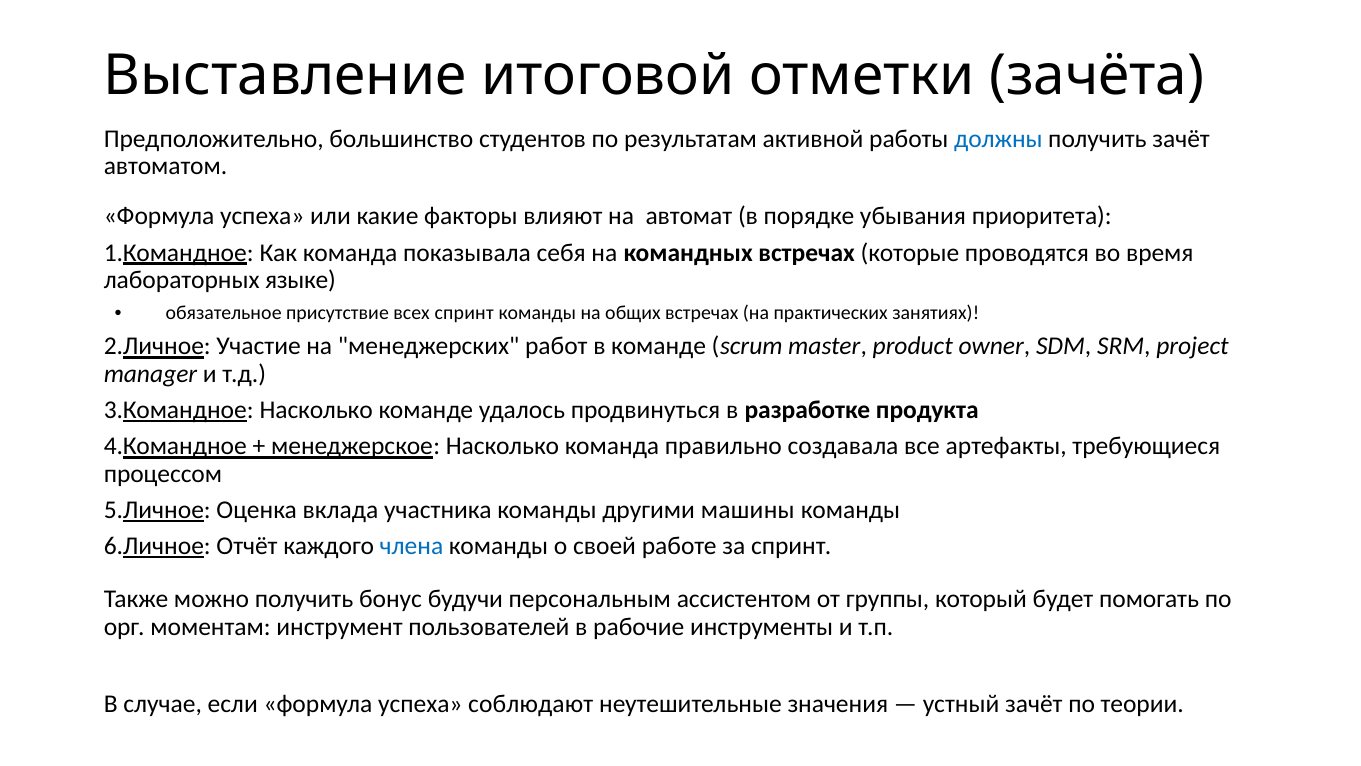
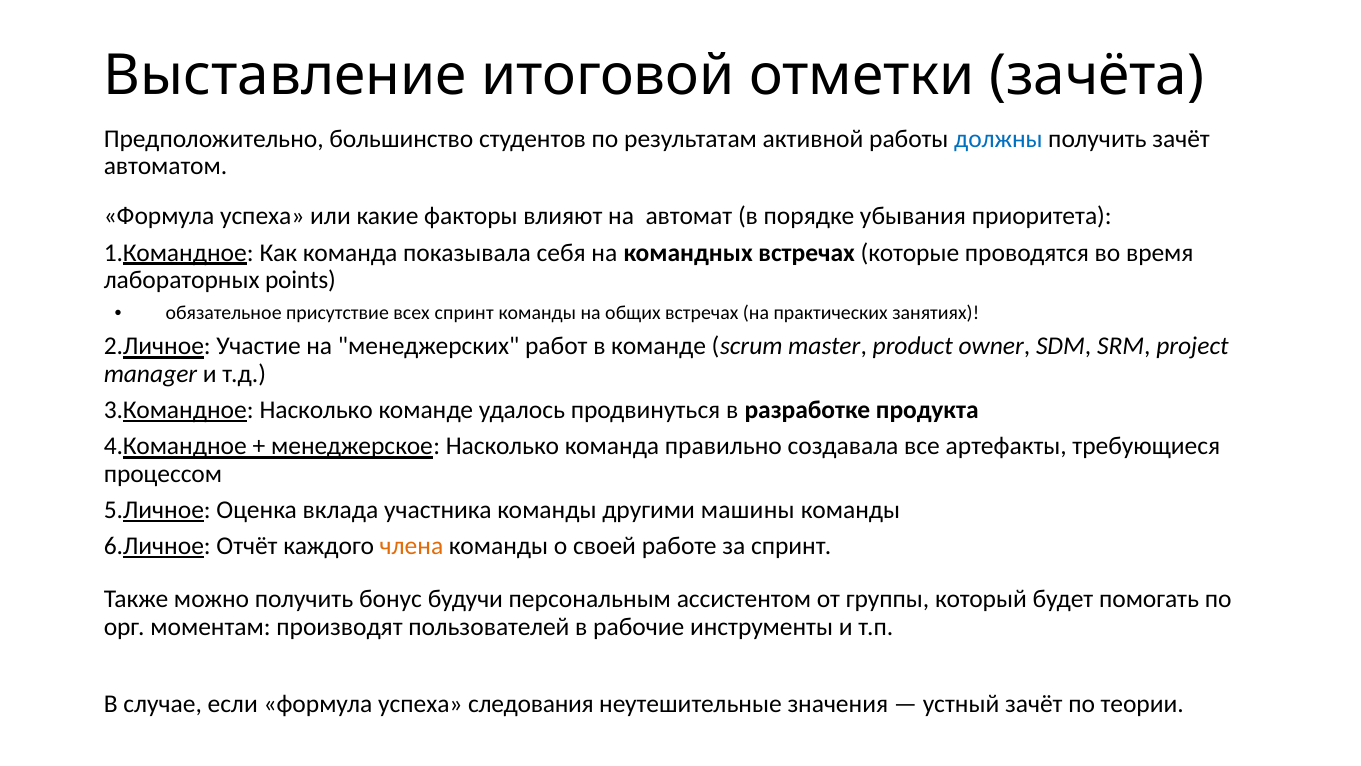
языке: языке -> points (300, 280)
члена colour: blue -> orange (412, 546)
инструмент: инструмент -> производят (340, 626)
соблюдают: соблюдают -> следования (531, 704)
